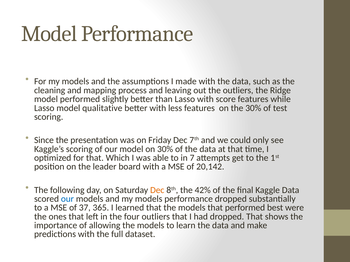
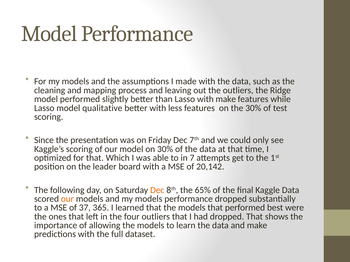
with score: score -> make (226, 99)
42%: 42% -> 65% (203, 190)
our colour: blue -> orange (67, 199)
